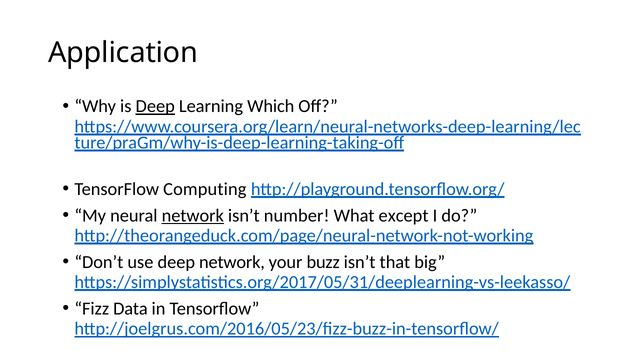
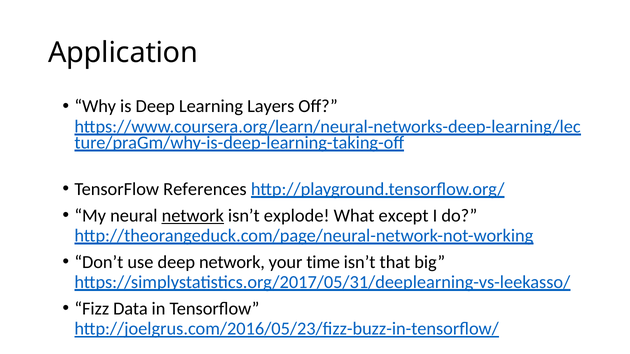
Deep underline: present -> none (155, 106)
Which: Which -> Layers (271, 106)
Computing: Computing -> References (205, 189)
number: number -> explode (297, 216)
buzz: buzz -> time (323, 262)
